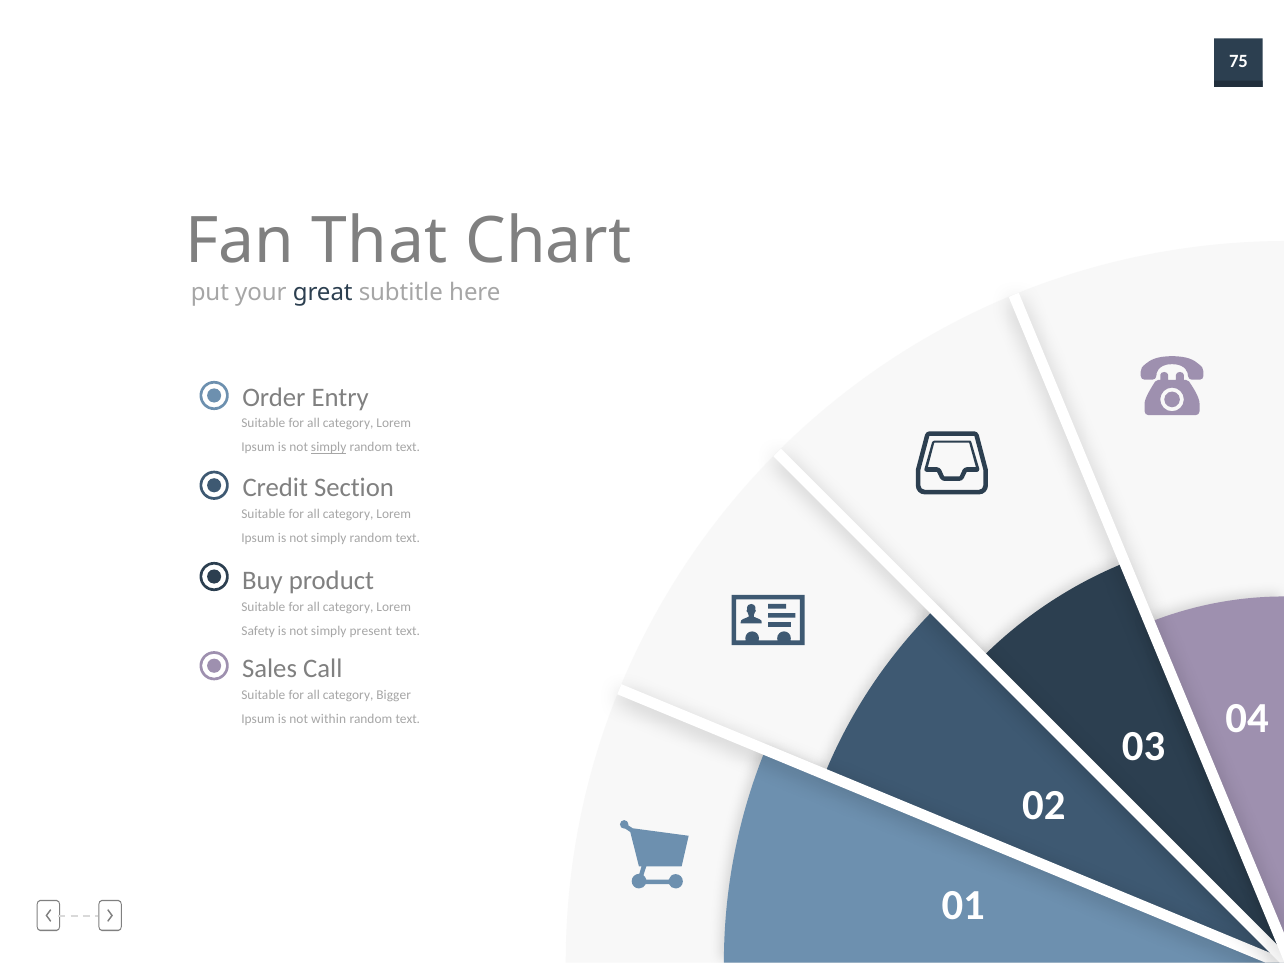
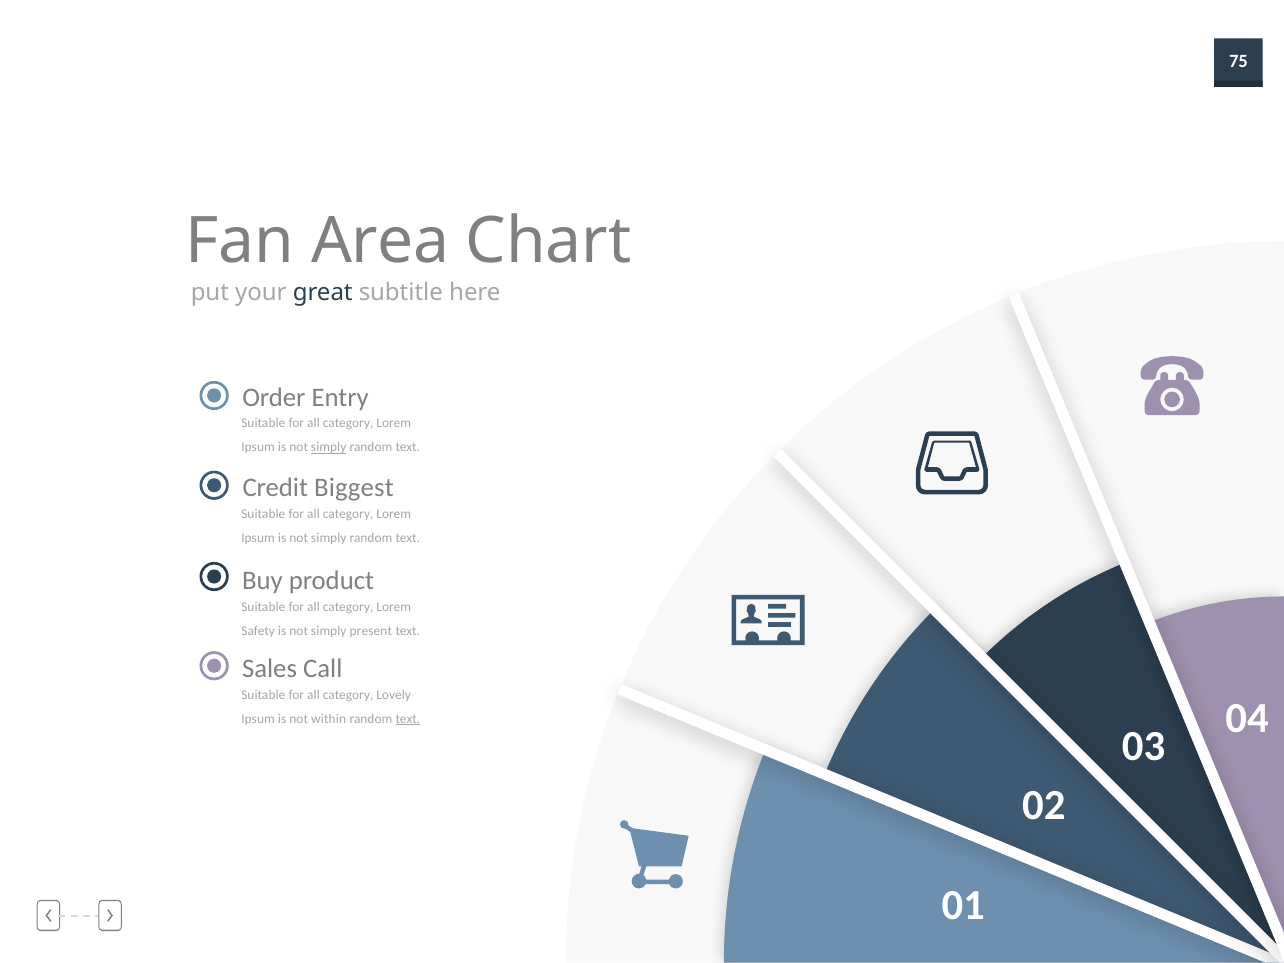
That: That -> Area (380, 241)
Section: Section -> Biggest (354, 488)
Bigger: Bigger -> Lovely (394, 695)
text underline: none -> present (408, 719)
